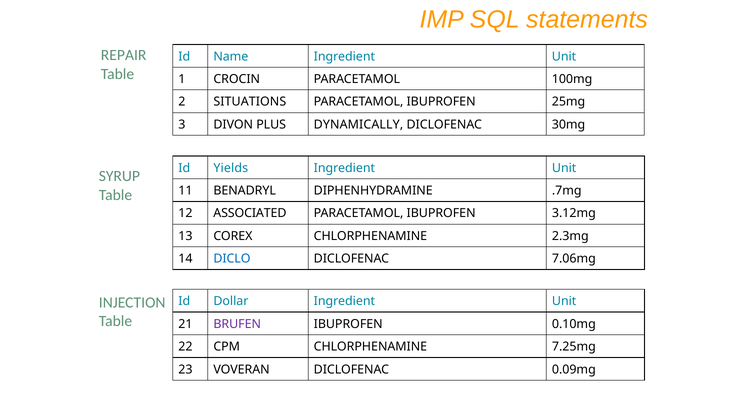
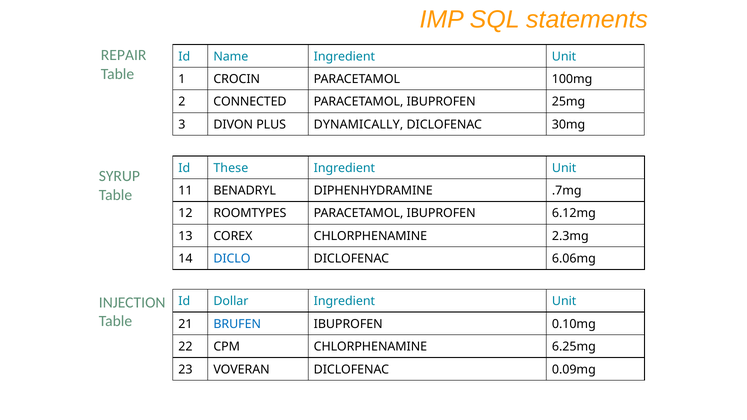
SITUATIONS: SITUATIONS -> CONNECTED (250, 102)
Yields: Yields -> These (231, 168)
ASSOCIATED: ASSOCIATED -> ROOMTYPES (250, 213)
3.12mg: 3.12mg -> 6.12mg (574, 213)
7.06mg: 7.06mg -> 6.06mg (574, 259)
BRUFEN colour: purple -> blue (237, 324)
7.25mg: 7.25mg -> 6.25mg (574, 347)
